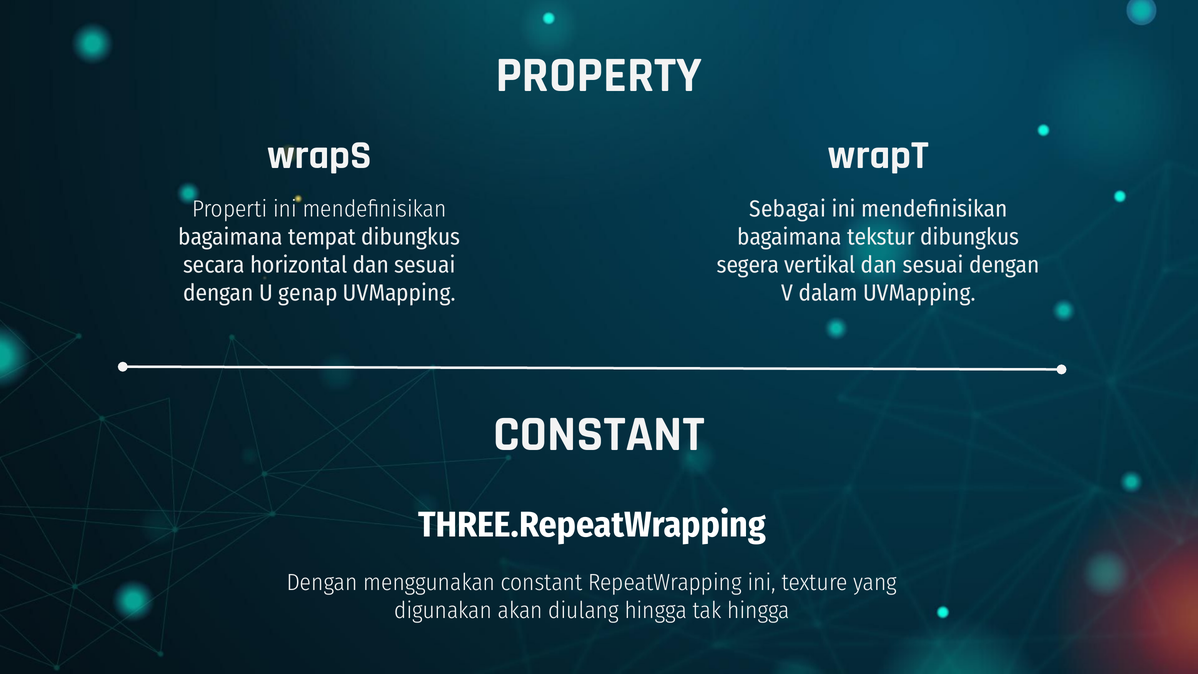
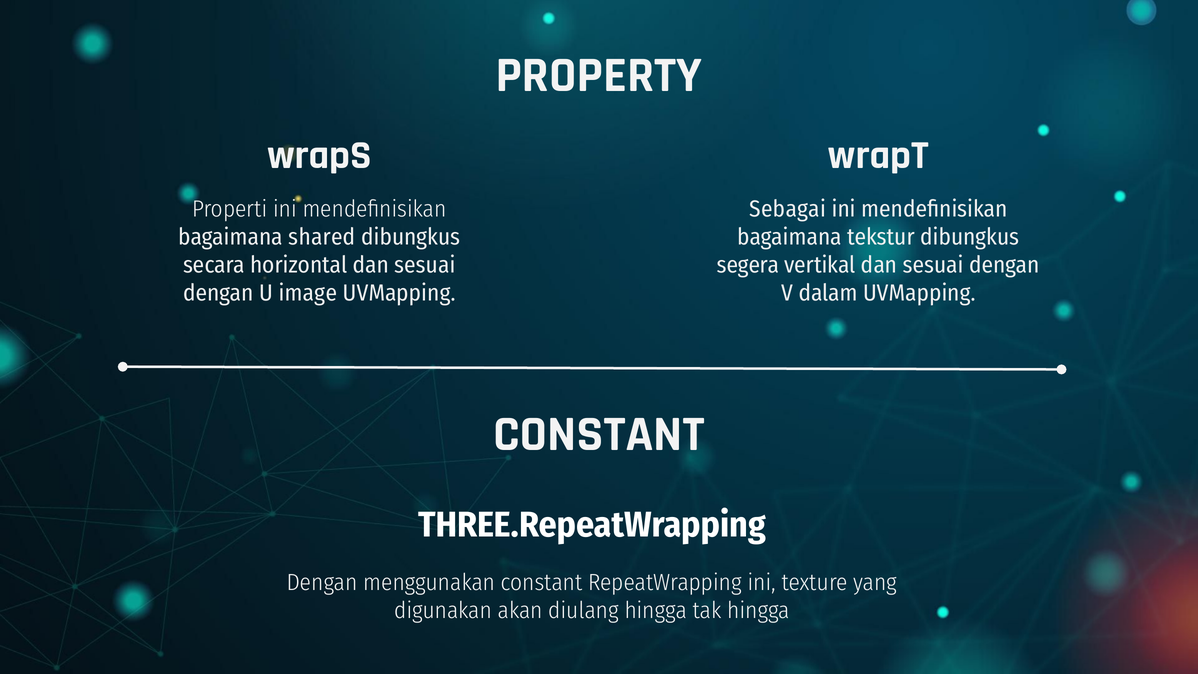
tempat: tempat -> shared (322, 237)
genap: genap -> image (308, 293)
